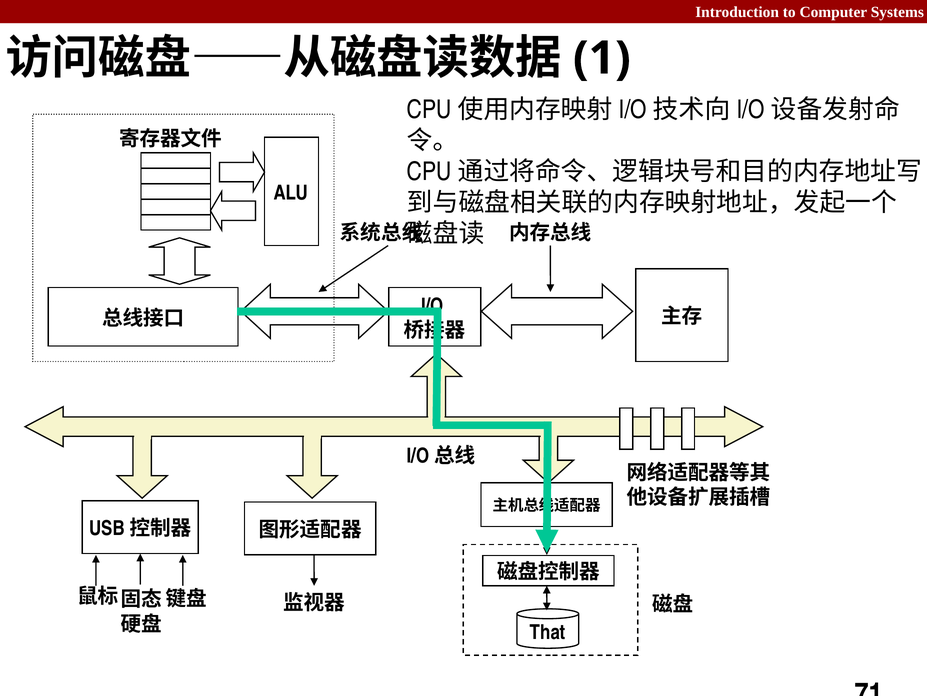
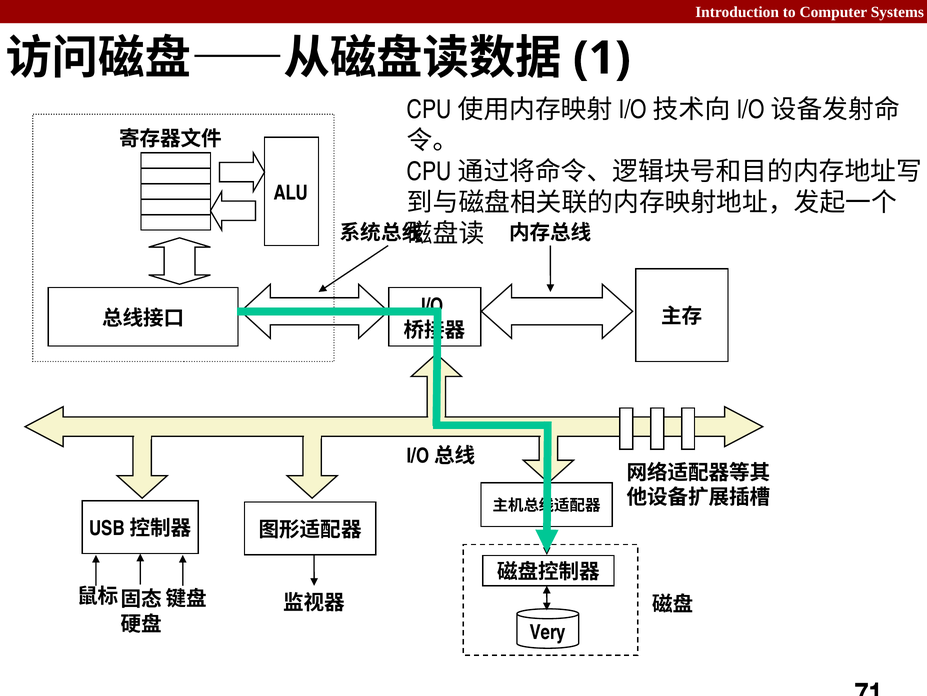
That: That -> Very (548, 632)
